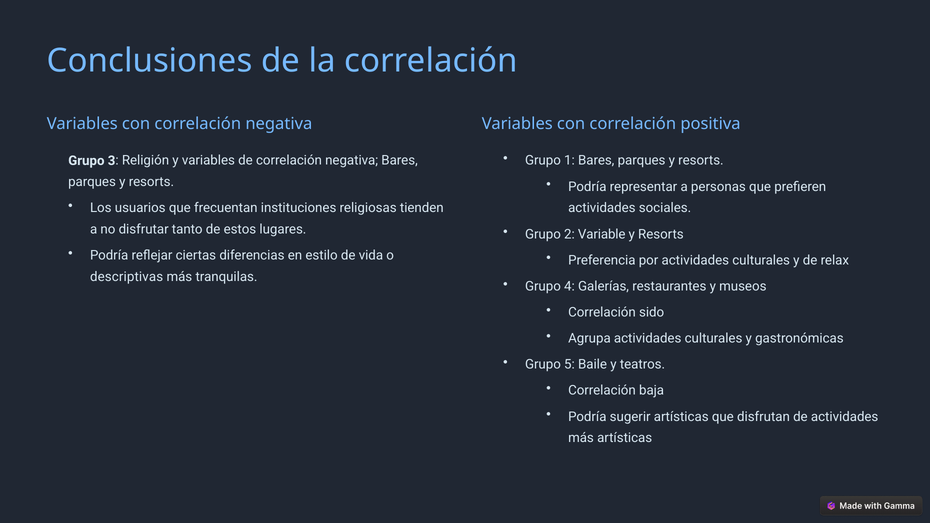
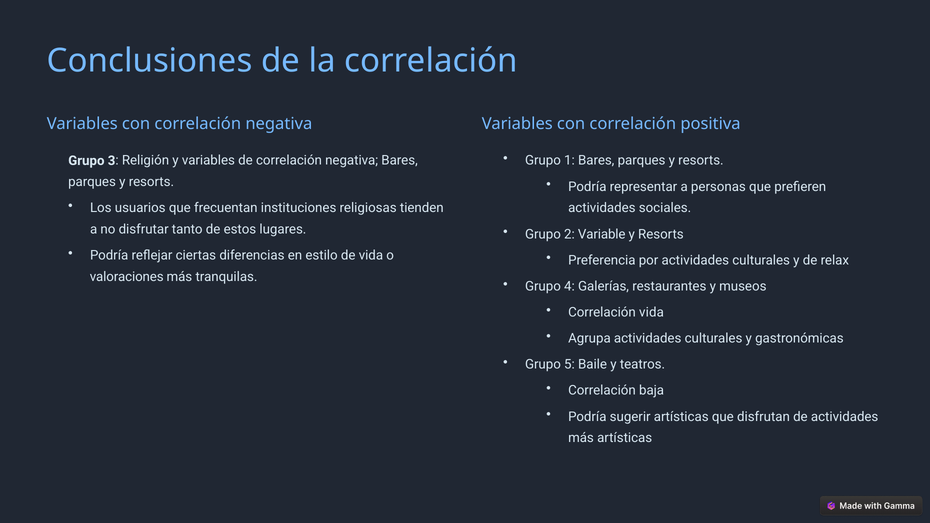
descriptivas: descriptivas -> valoraciones (127, 277)
Correlación sido: sido -> vida (652, 312)
